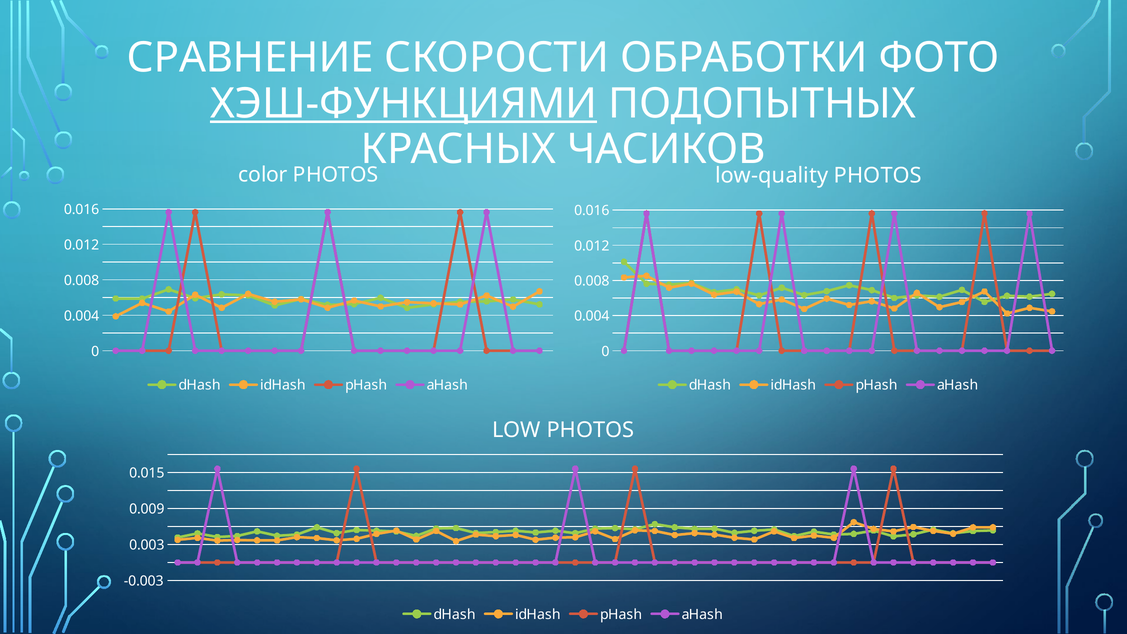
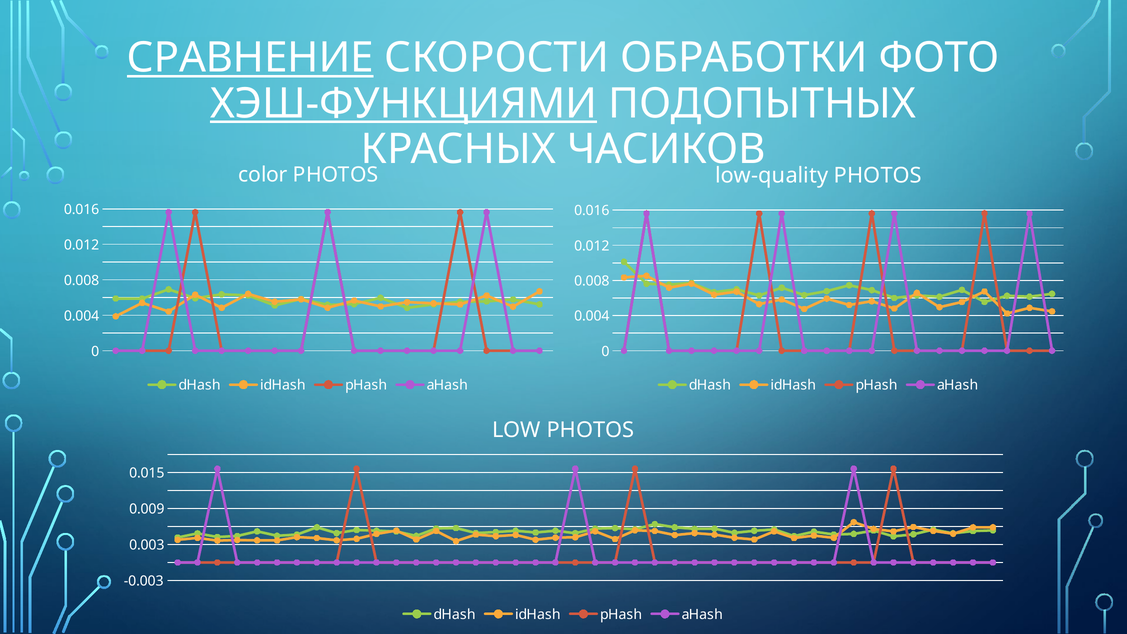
СРАВНЕНИЕ underline: none -> present (250, 58)
